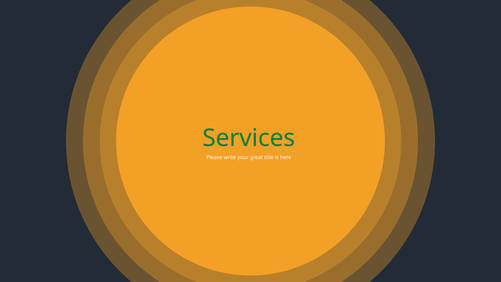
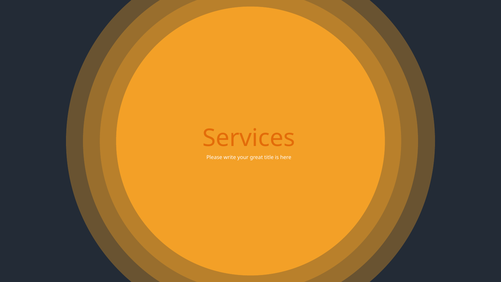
Services colour: green -> orange (249, 138)
